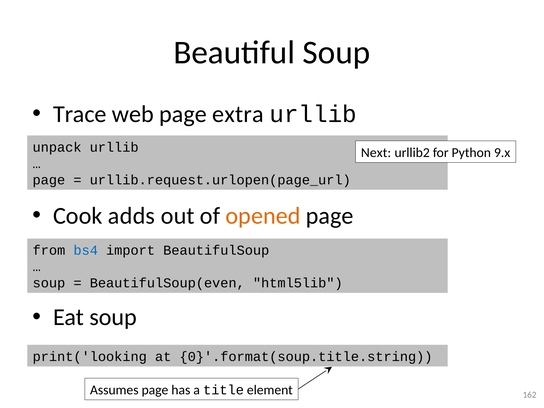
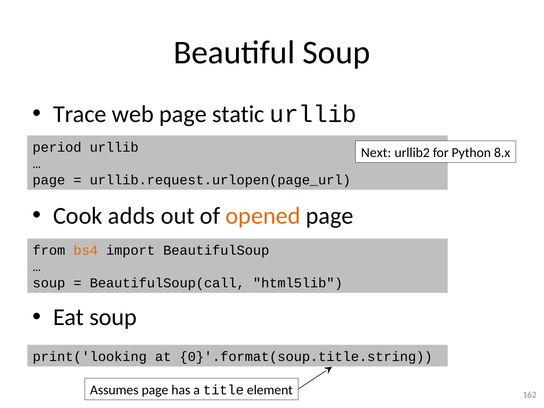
extra: extra -> static (238, 114)
unpack: unpack -> period (57, 147)
9.x: 9.x -> 8.x (502, 153)
bs4 colour: blue -> orange (86, 250)
BeautifulSoup(even: BeautifulSoup(even -> BeautifulSoup(call (167, 283)
